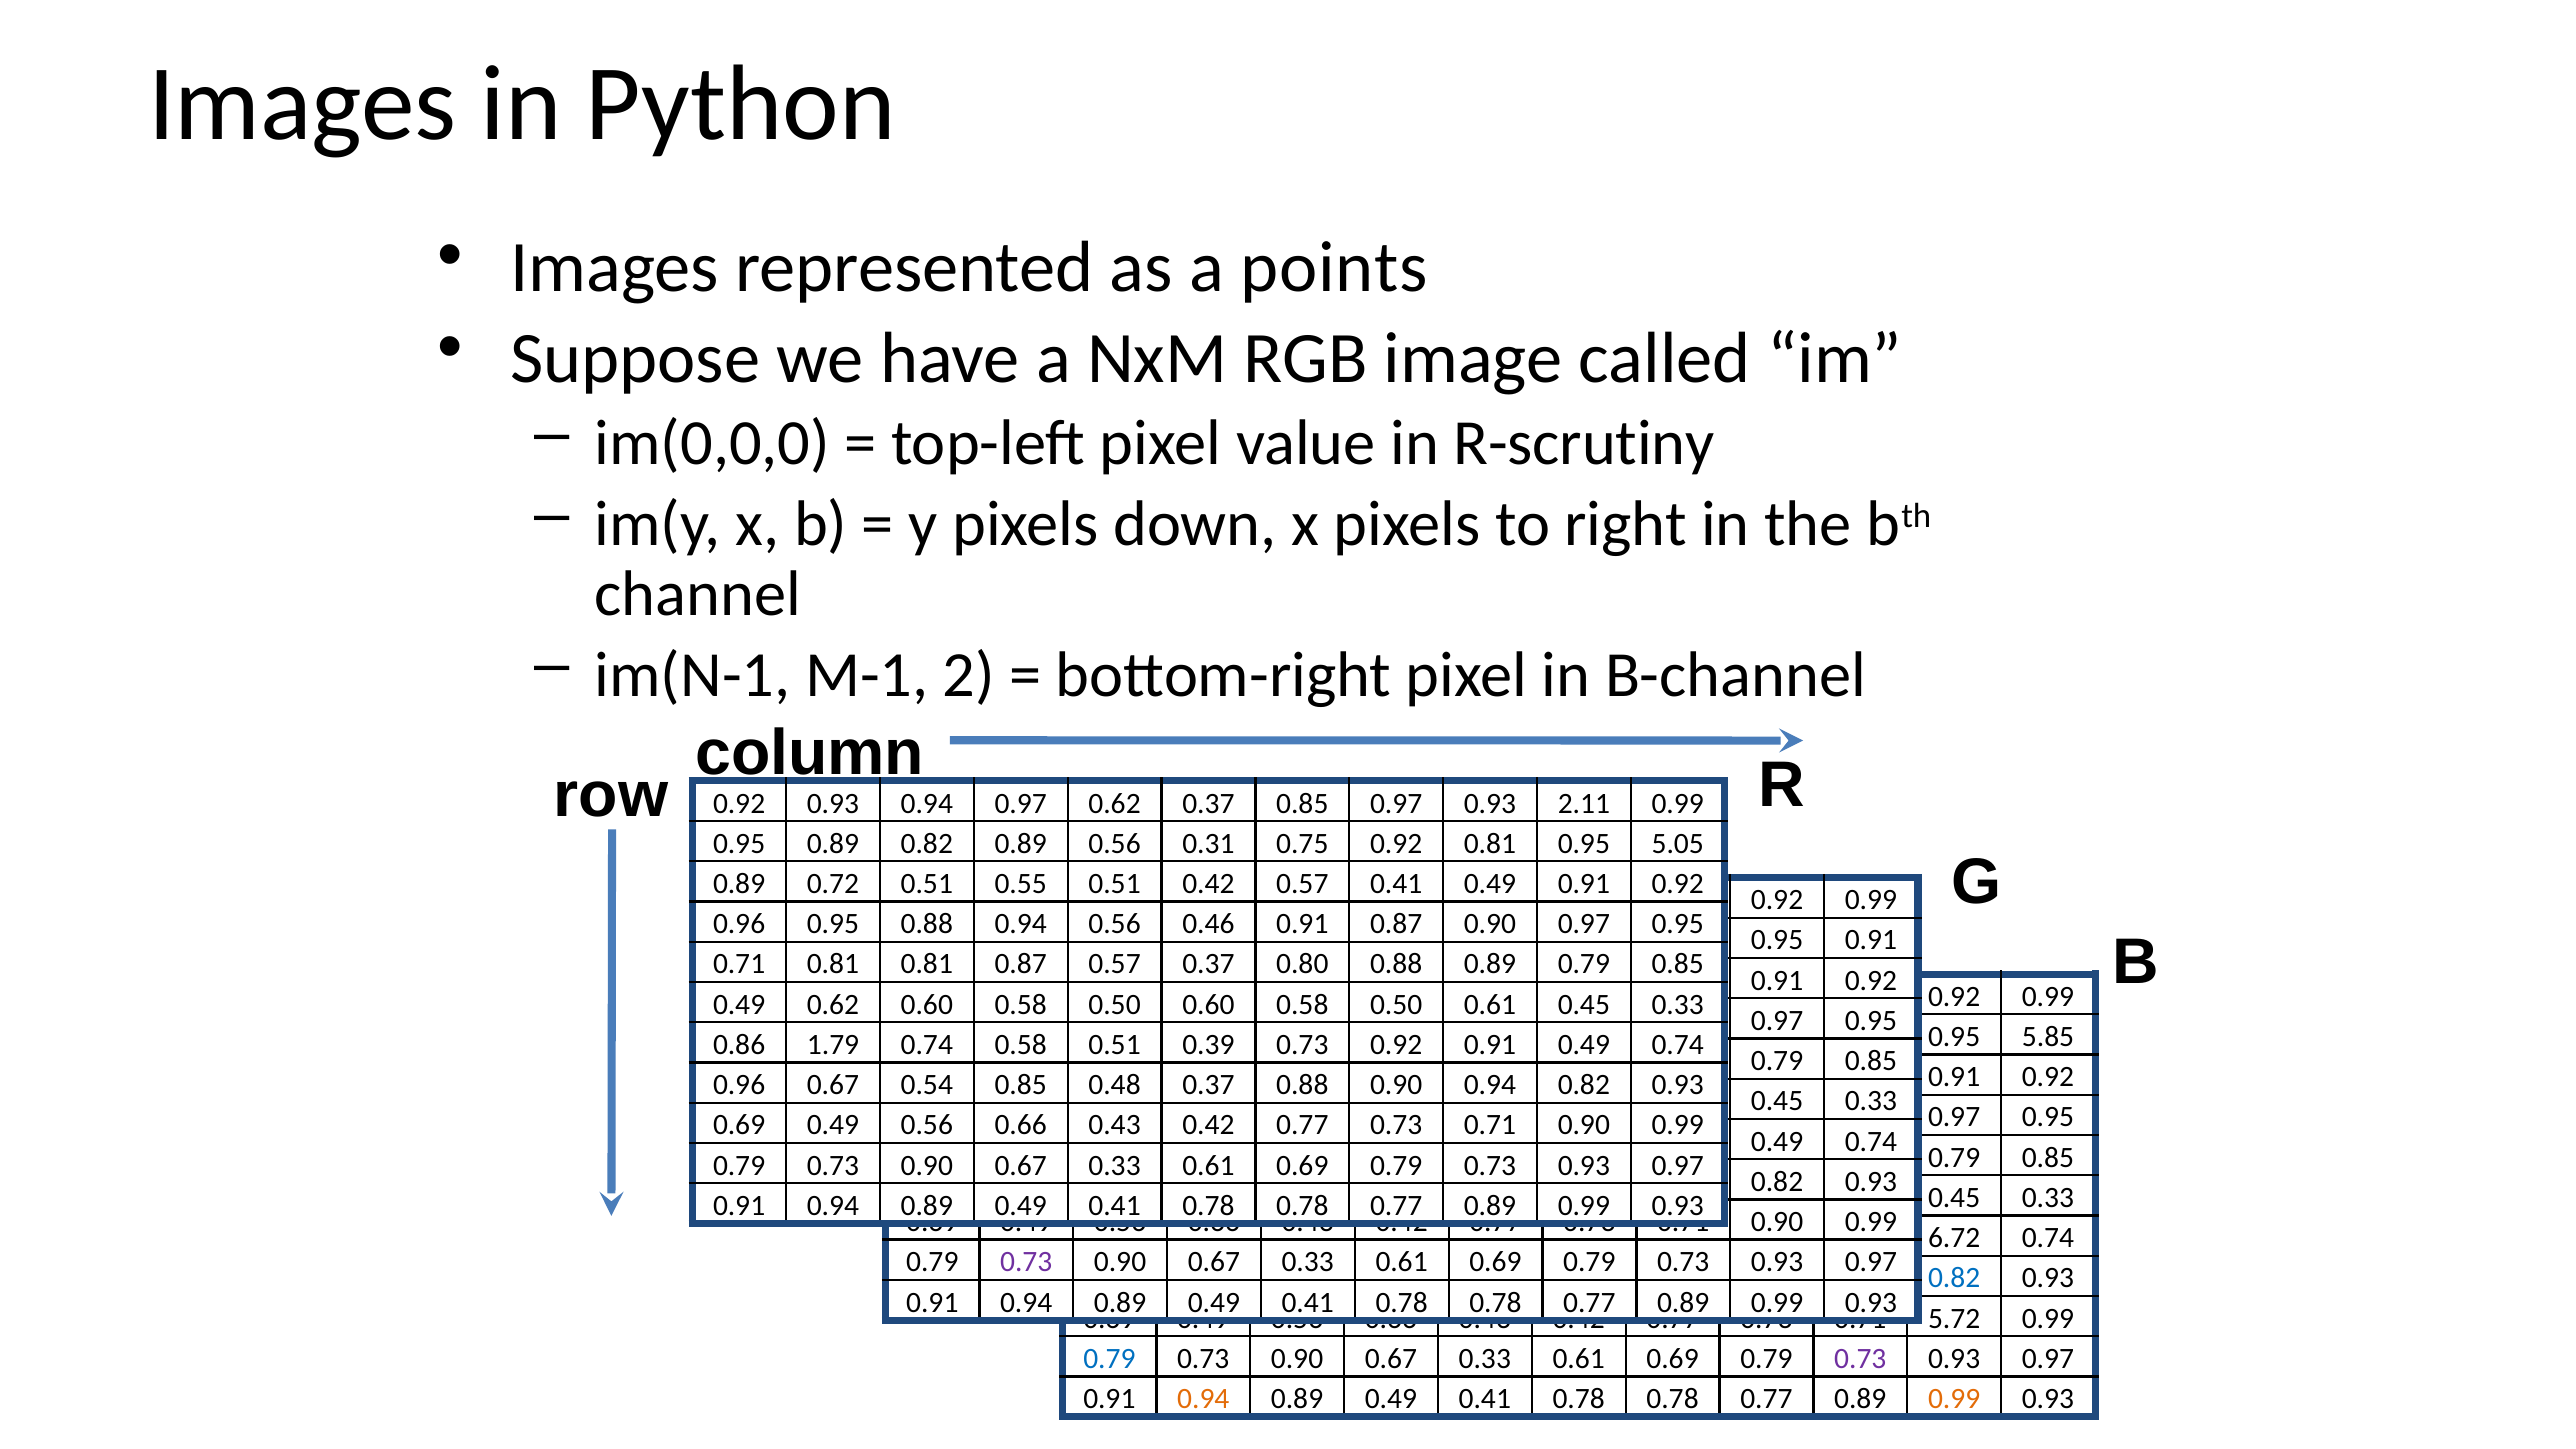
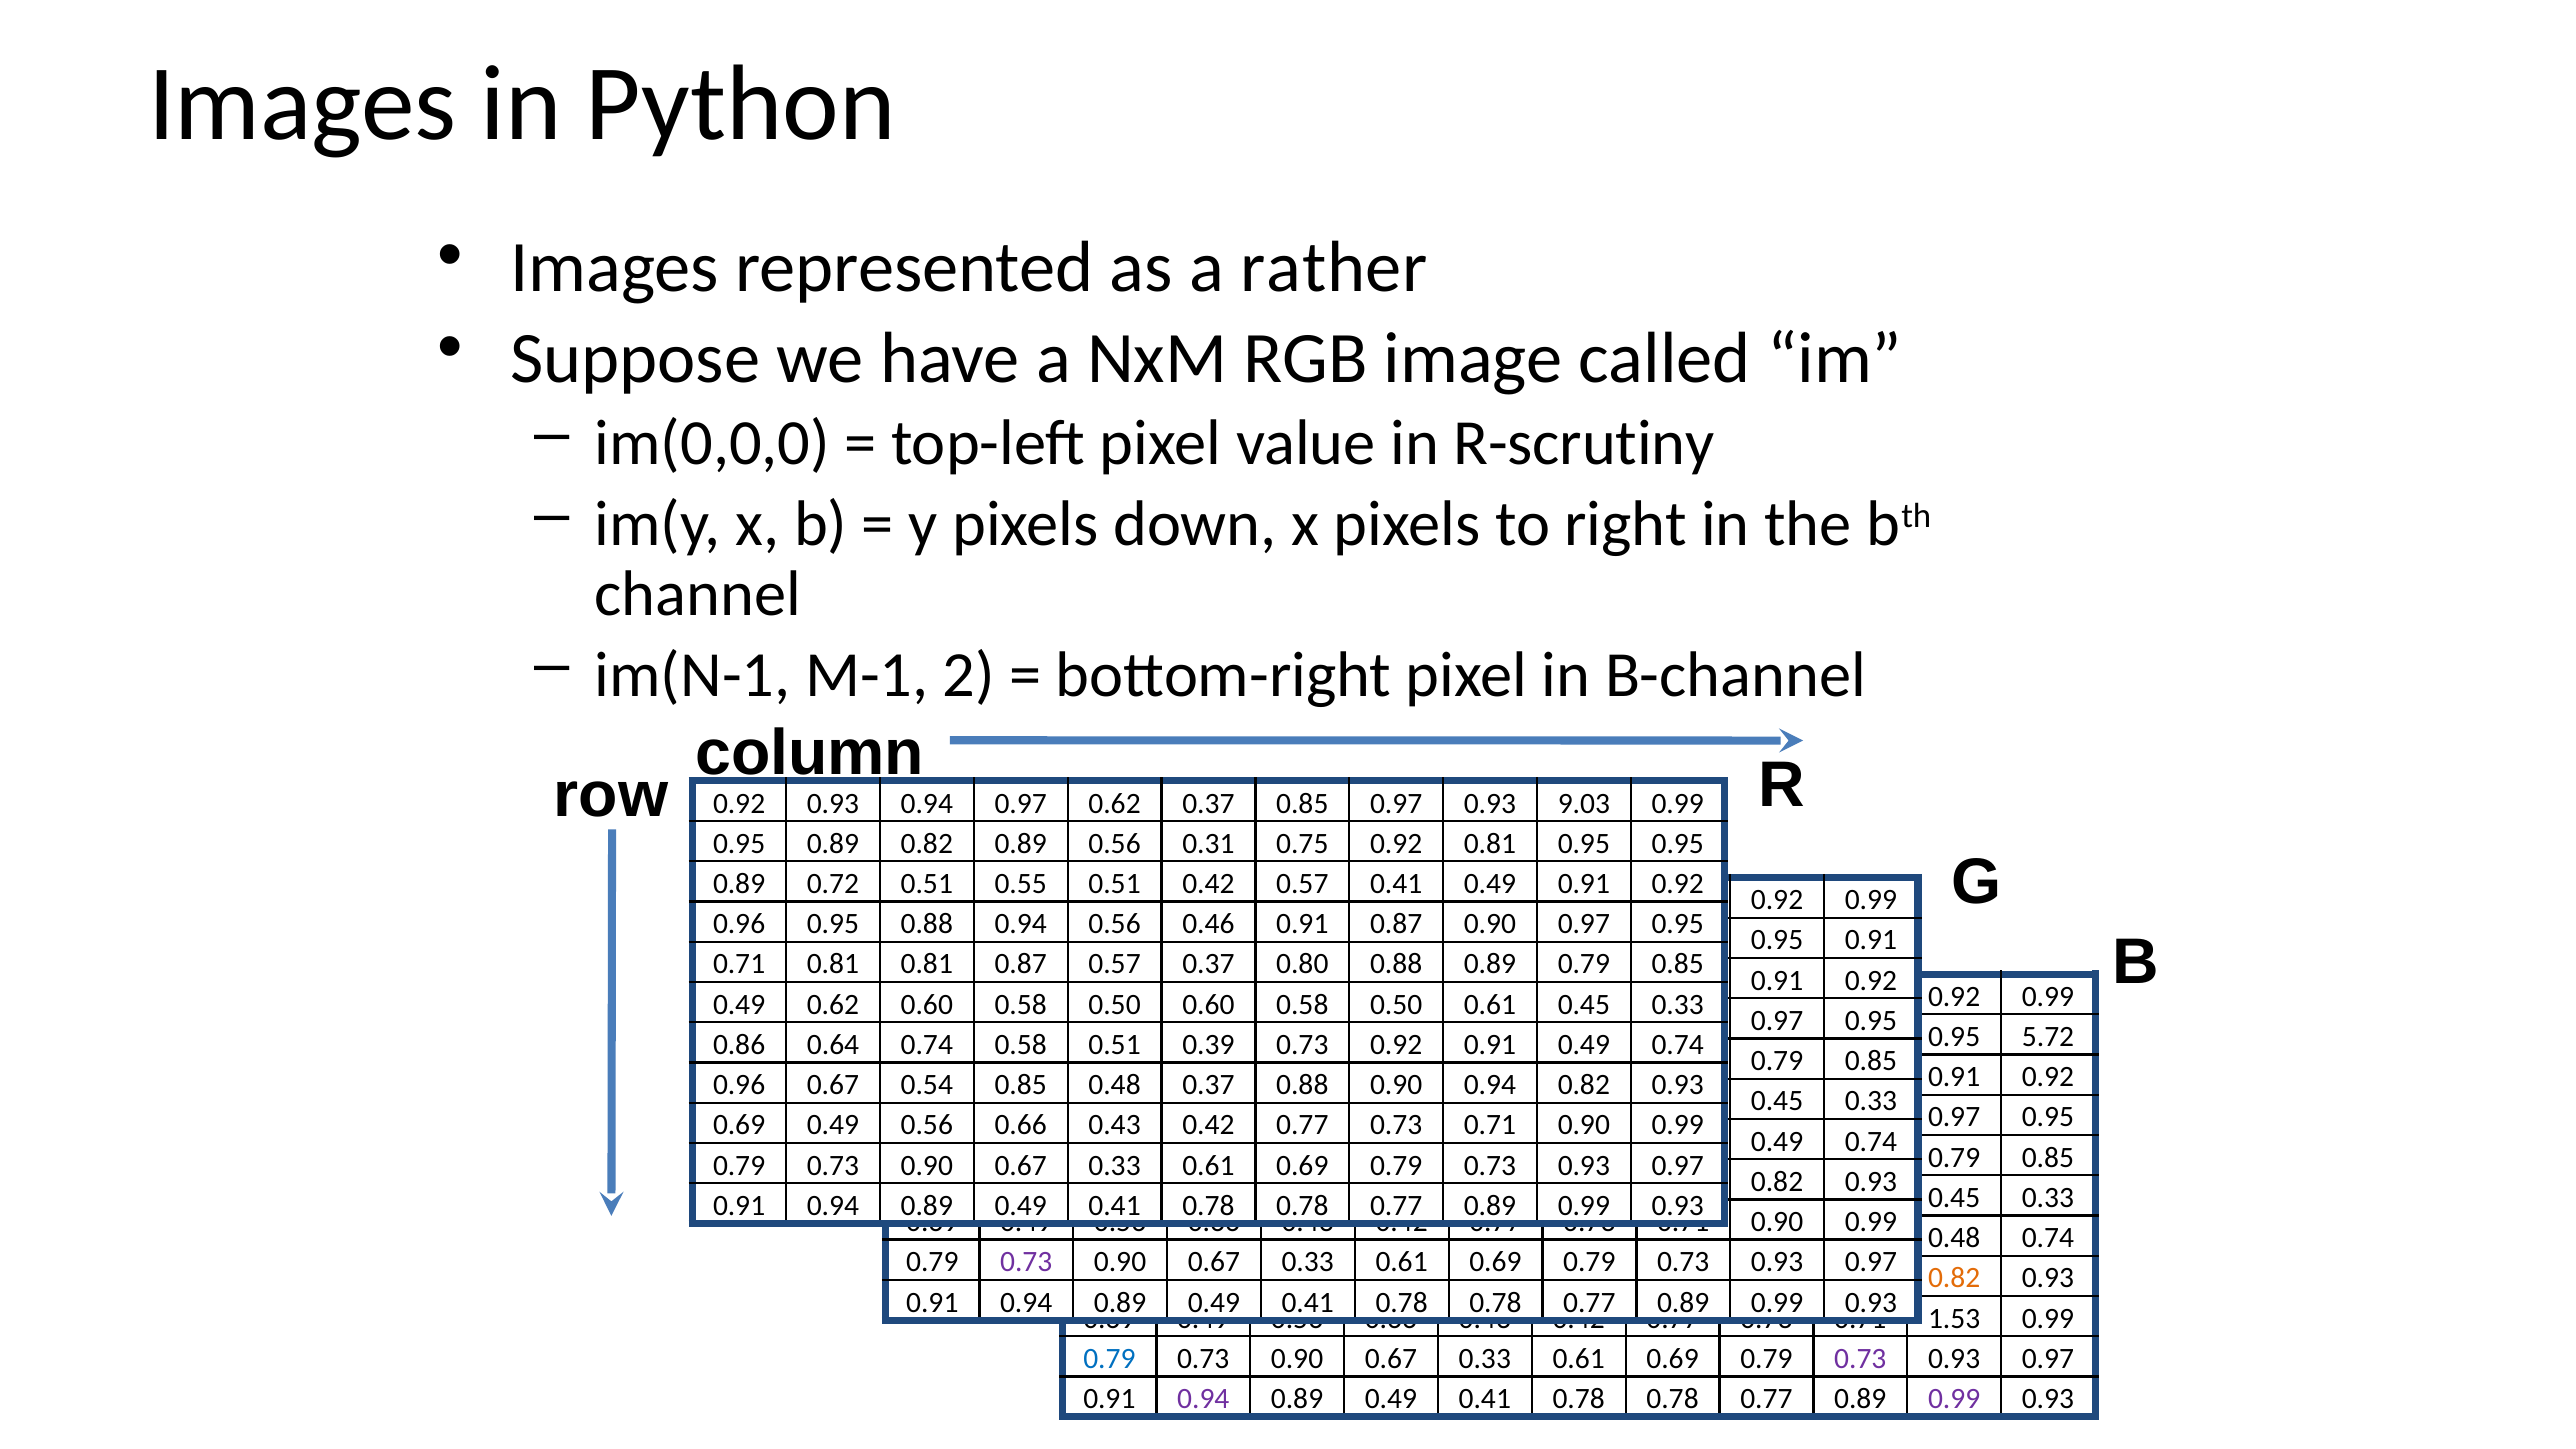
points: points -> rather (1334, 268)
2.11: 2.11 -> 9.03 (1584, 803)
0.95 5.05: 5.05 -> 0.95 (1678, 844)
5.85: 5.85 -> 5.72 (2048, 1037)
1.79: 1.79 -> 0.64 (833, 1045)
6.72: 6.72 -> 0.48 (1954, 1238)
0.82 colour: blue -> orange (1954, 1278)
5.72: 5.72 -> 1.53 (1954, 1318)
0.94 colour: orange -> purple (1203, 1399)
0.99 colour: orange -> purple (1954, 1399)
